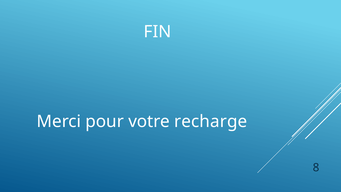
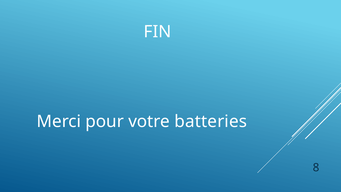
recharge: recharge -> batteries (211, 121)
